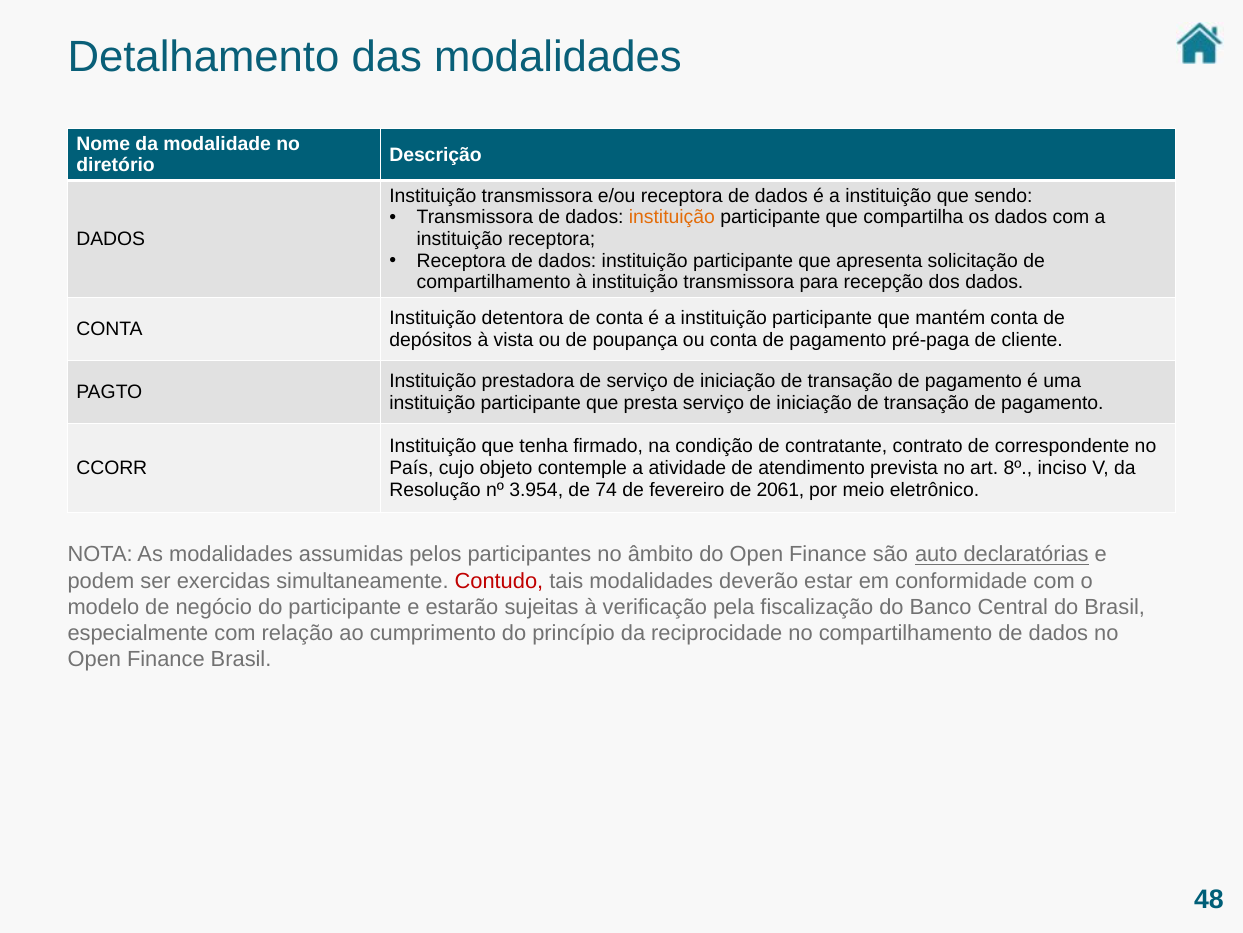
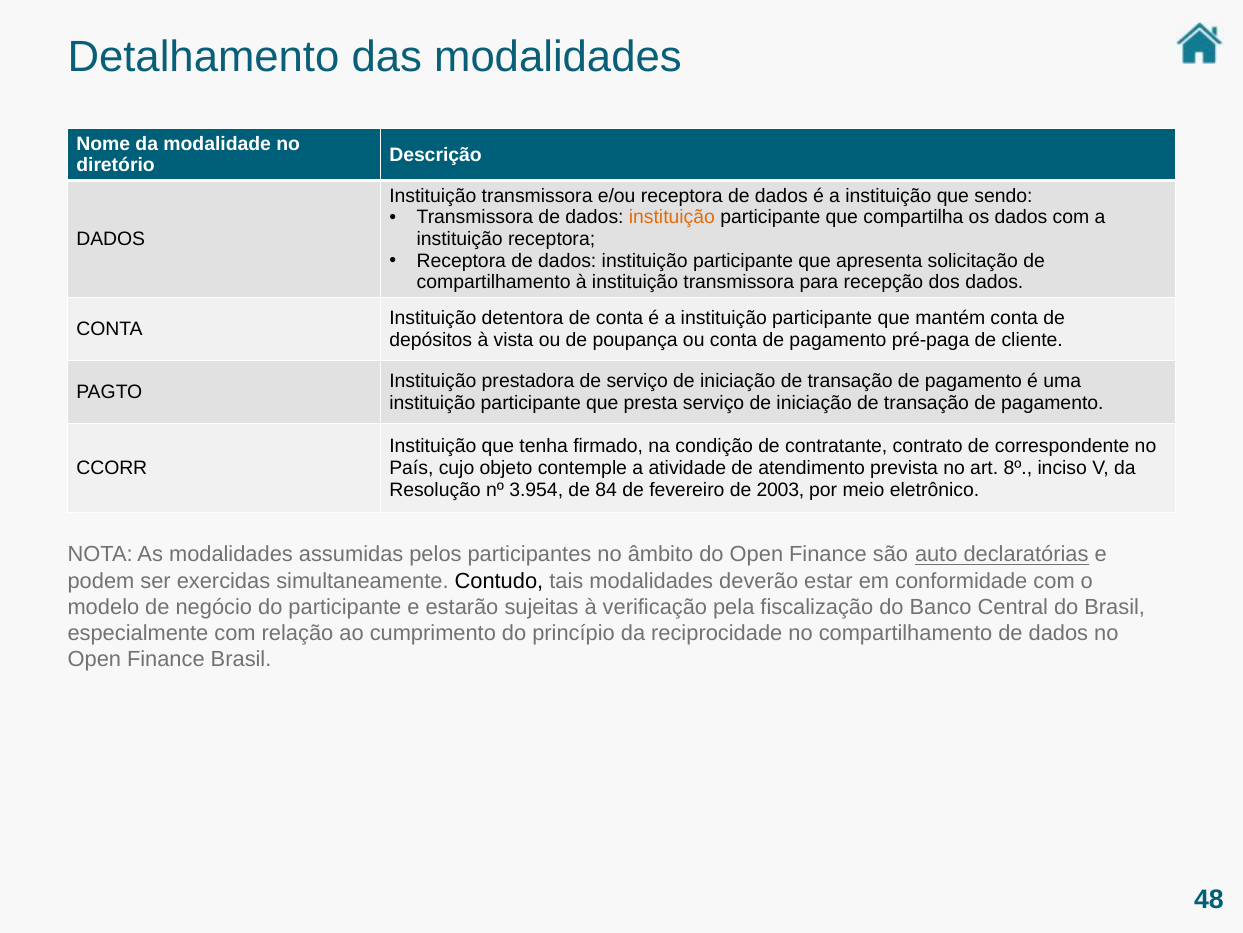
74: 74 -> 84 (606, 489)
2061: 2061 -> 2003 (780, 489)
Contudo colour: red -> black (499, 581)
